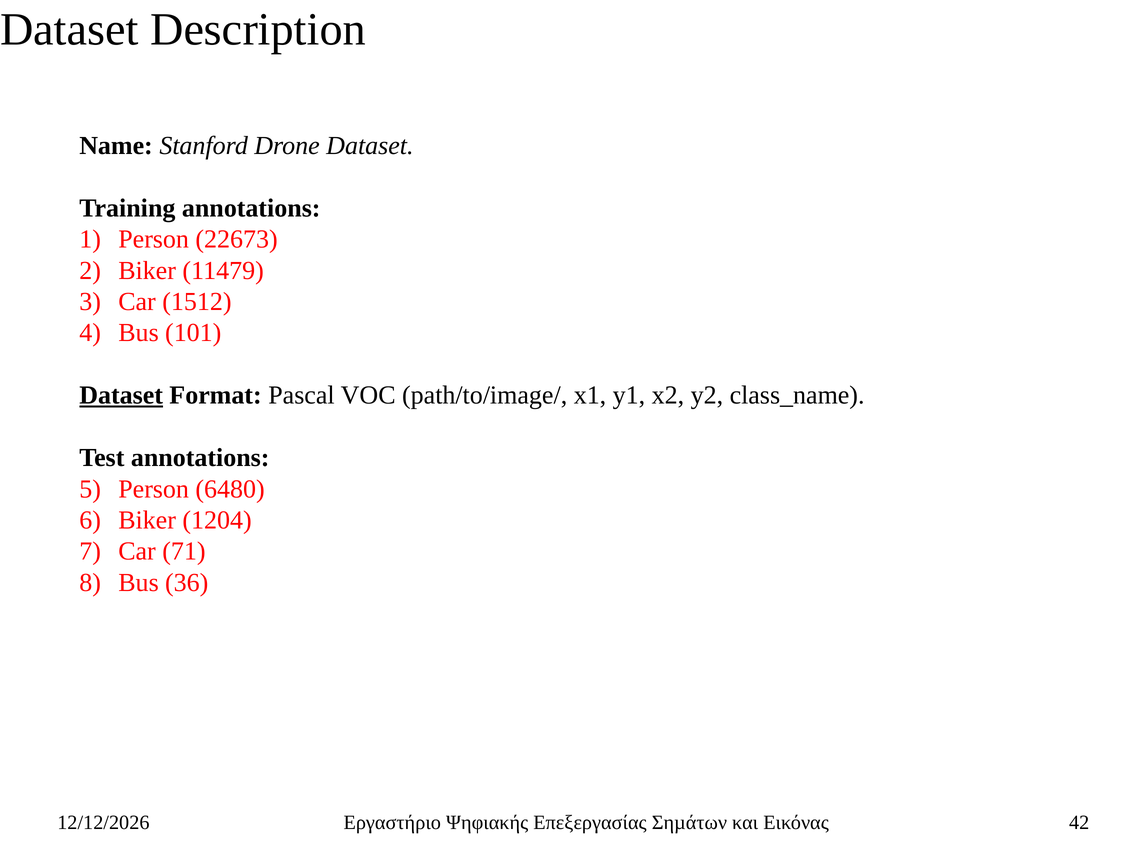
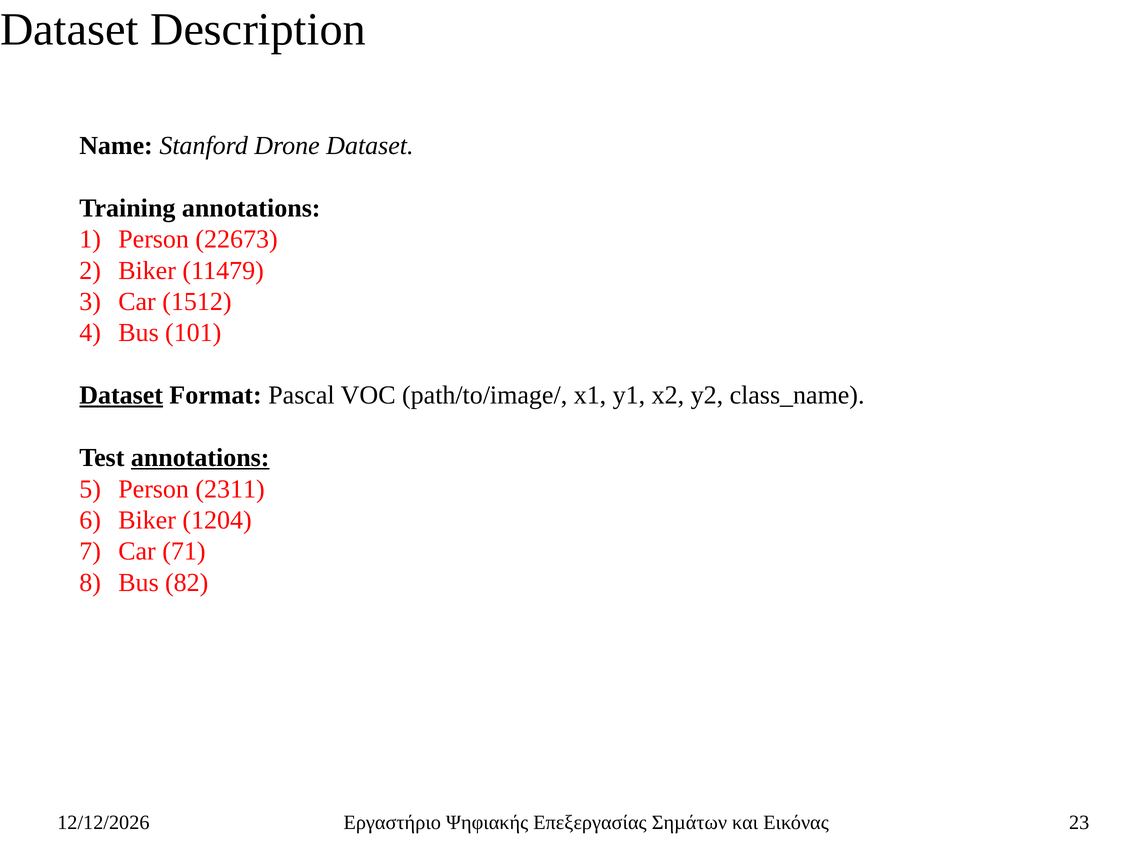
annotations underline: none -> present (200, 458)
6480: 6480 -> 2311 (230, 489)
36: 36 -> 82 (187, 583)
42: 42 -> 23 (1079, 823)
